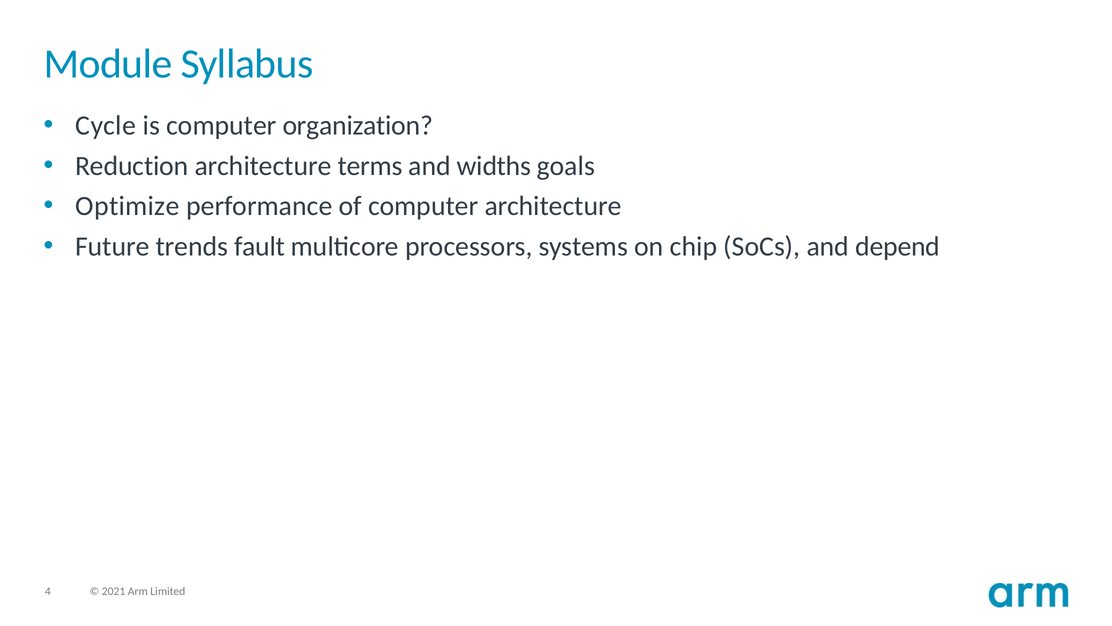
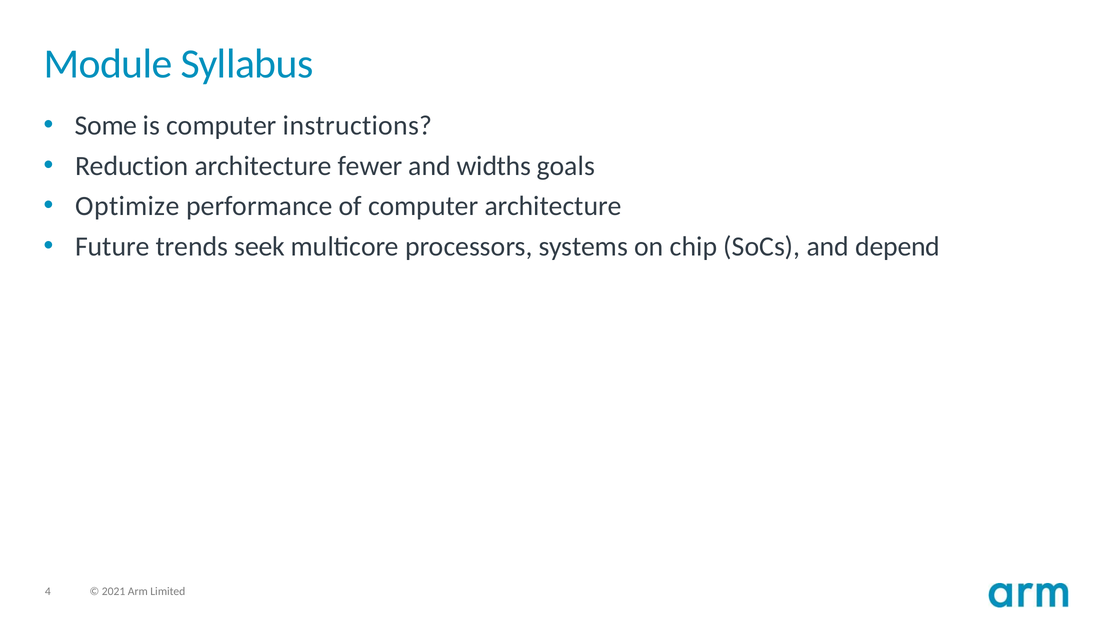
Cycle: Cycle -> Some (106, 125)
organization: organization -> instructions (358, 125)
terms: terms -> fewer (370, 166)
fault: fault -> seek (260, 246)
